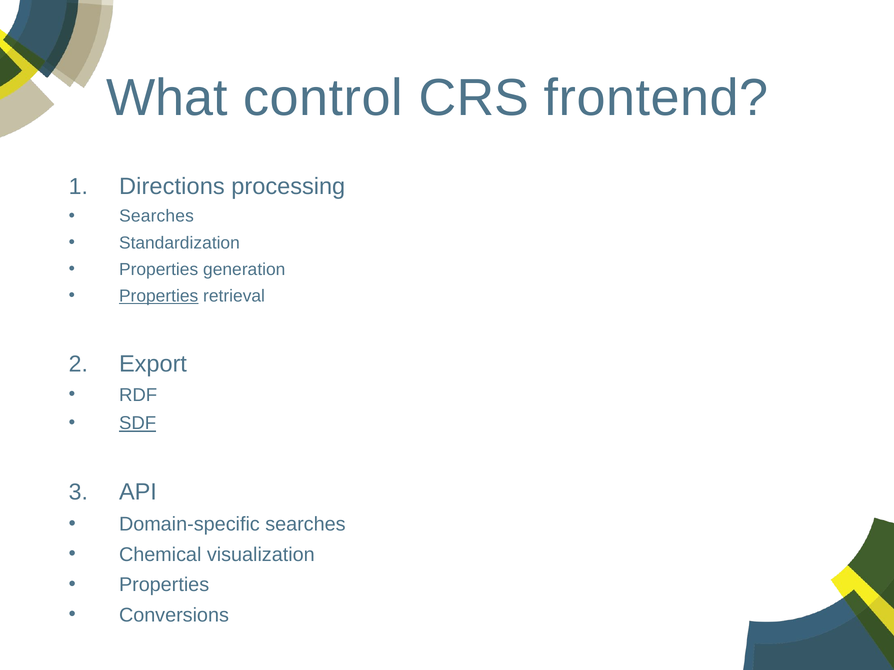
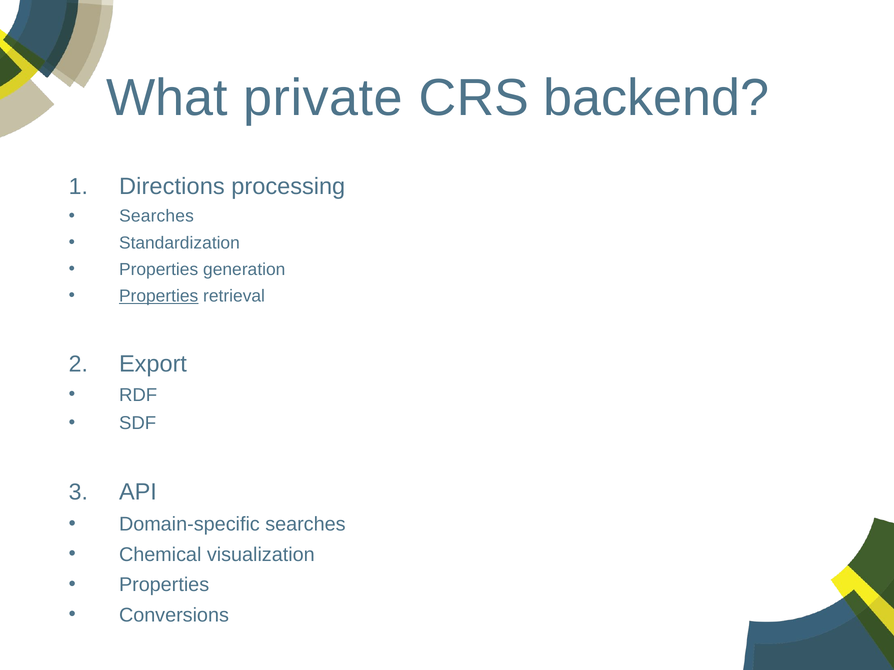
control: control -> private (323, 98)
frontend: frontend -> backend (656, 98)
SDF underline: present -> none (138, 424)
